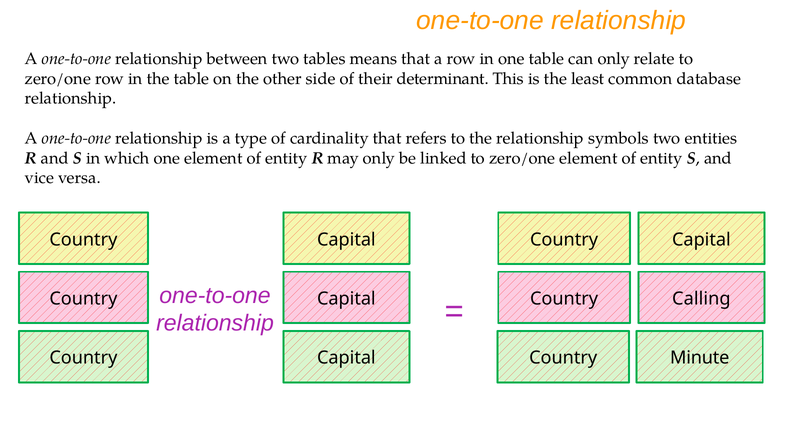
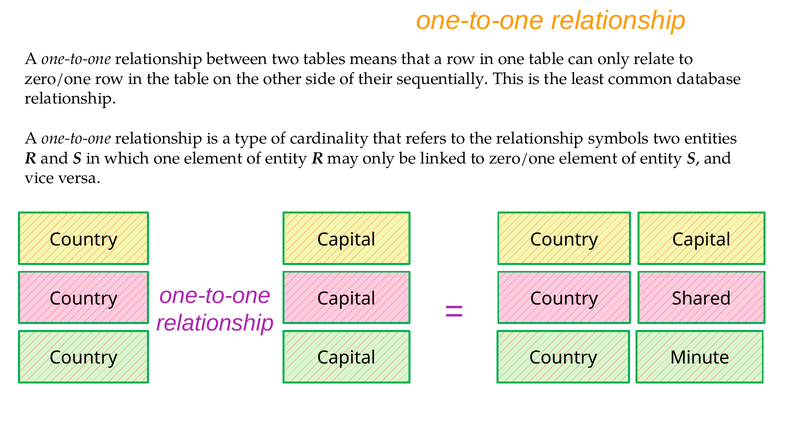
determinant: determinant -> sequentially (443, 79)
Calling: Calling -> Shared (701, 299)
